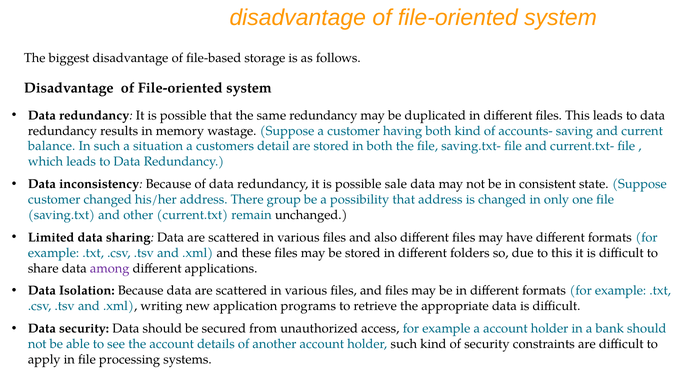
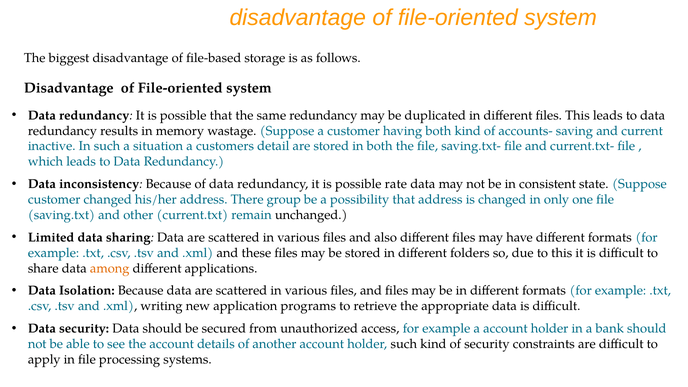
balance: balance -> inactive (52, 146)
sale: sale -> rate (396, 184)
among colour: purple -> orange (110, 268)
